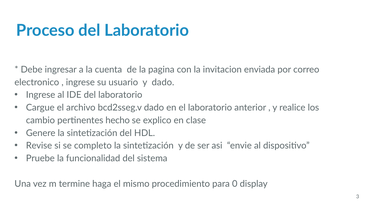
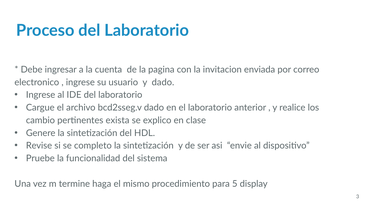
hecho: hecho -> exista (118, 120)
0: 0 -> 5 (235, 183)
